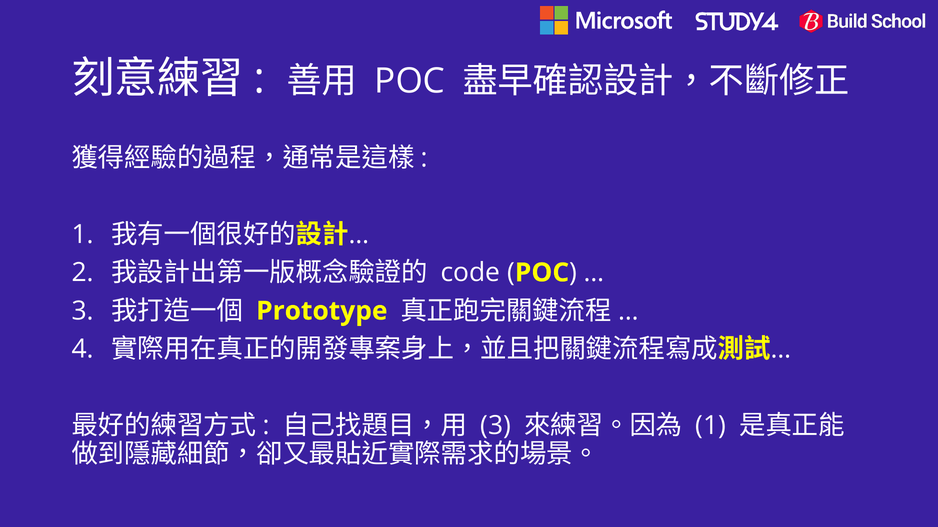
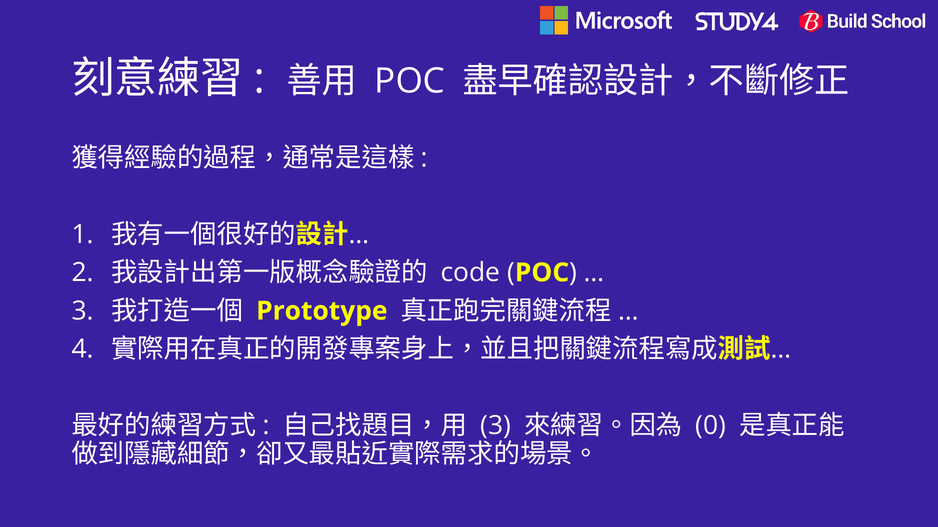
1: 1 -> 0 (711, 426)
